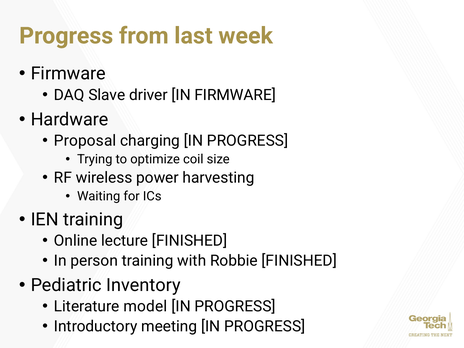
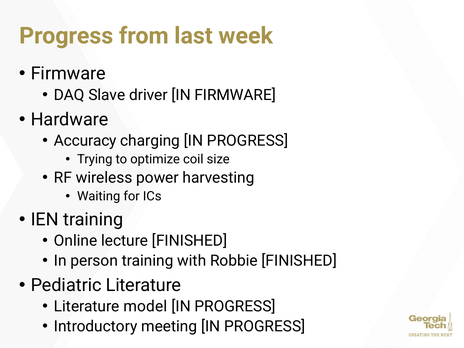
Proposal: Proposal -> Accuracy (85, 141)
Pediatric Inventory: Inventory -> Literature (144, 285)
